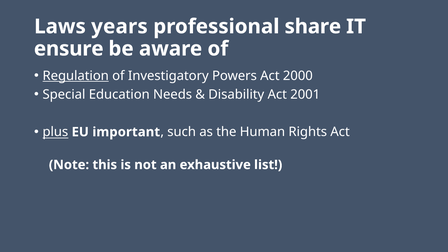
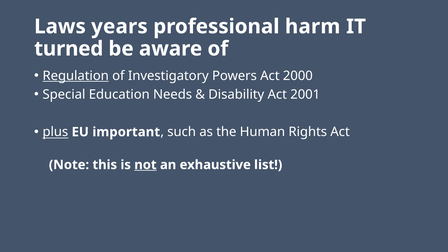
share: share -> harm (313, 27)
ensure: ensure -> turned (69, 49)
not underline: none -> present (145, 165)
